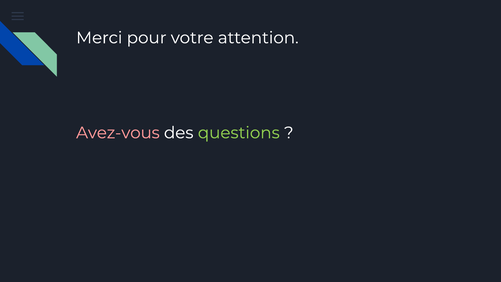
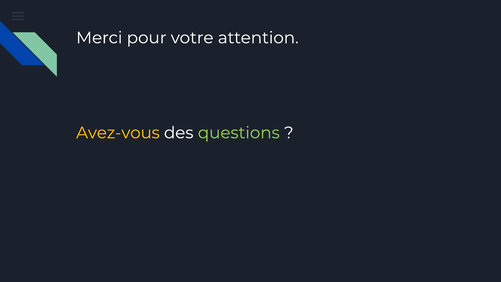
Avez-vous colour: pink -> yellow (118, 133)
